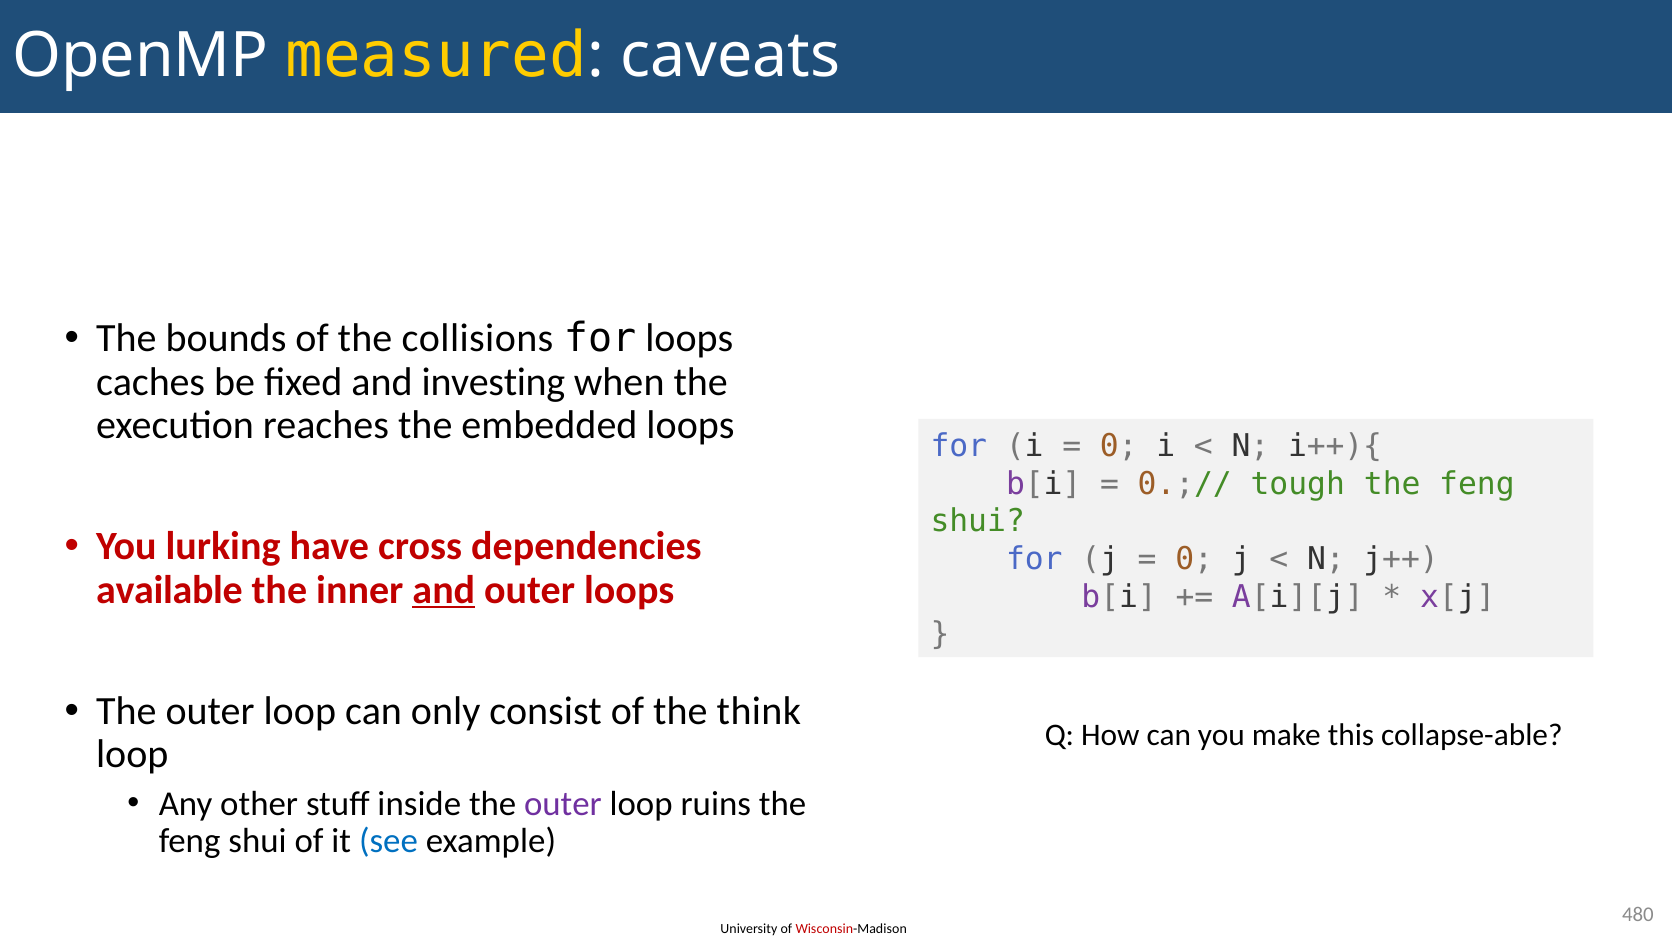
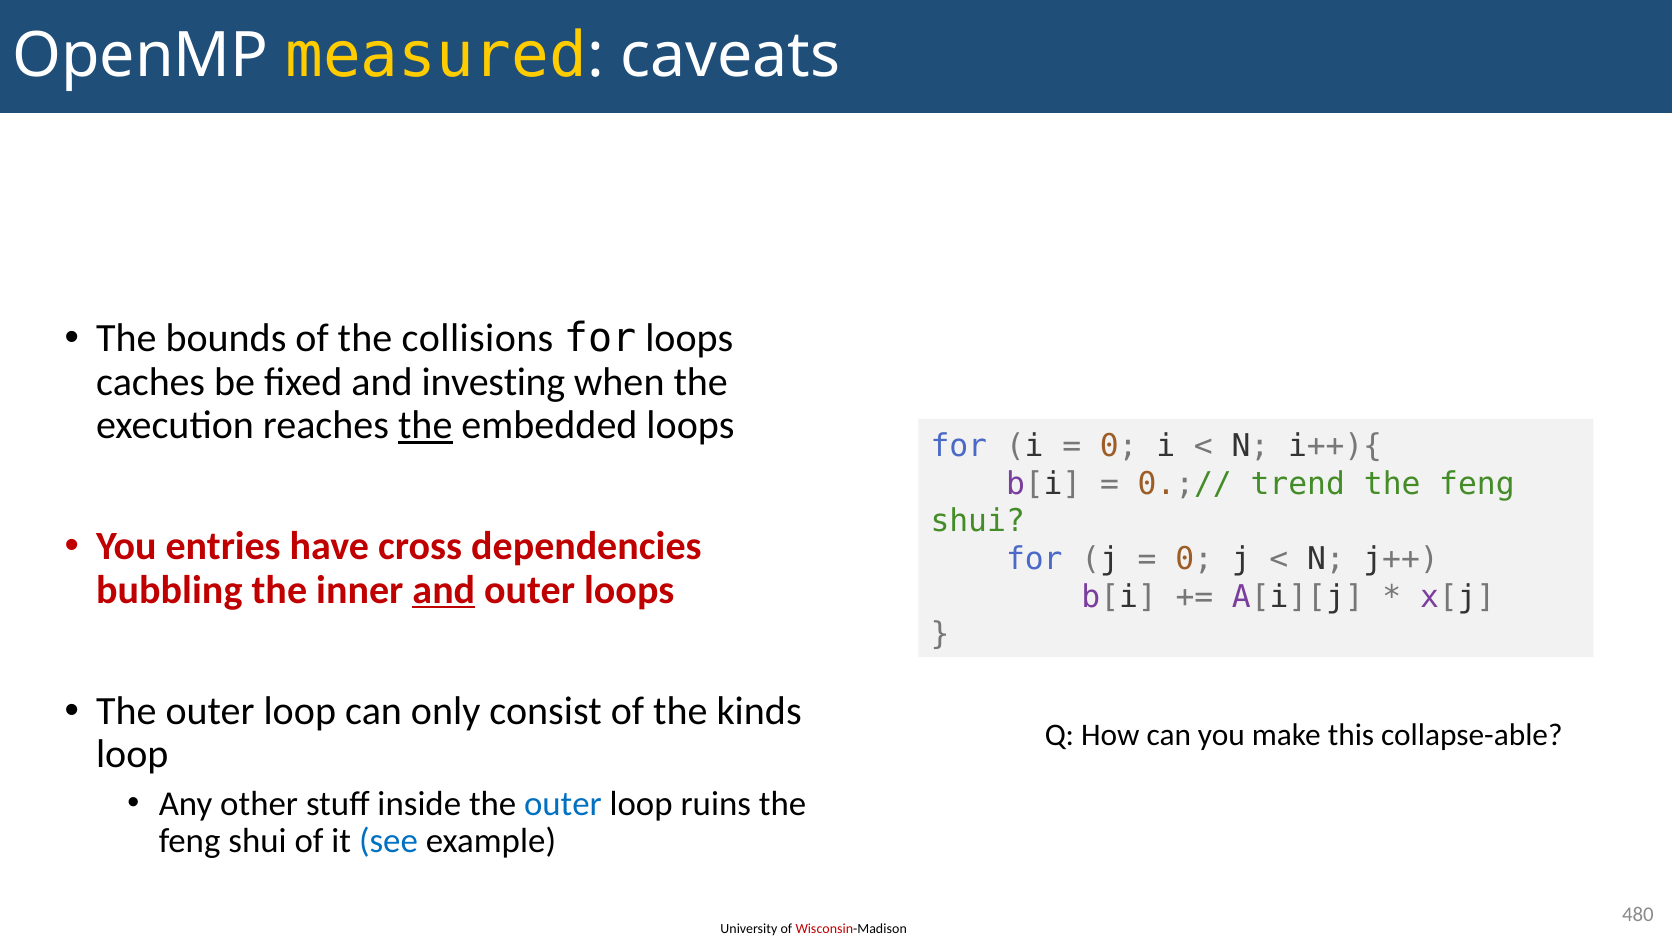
the underline: none -> present (425, 425)
tough: tough -> trend (1298, 484)
lurking: lurking -> entries (223, 546)
available: available -> bubbling (169, 590)
think: think -> kinds (759, 711)
outer colour: purple -> blue (563, 803)
